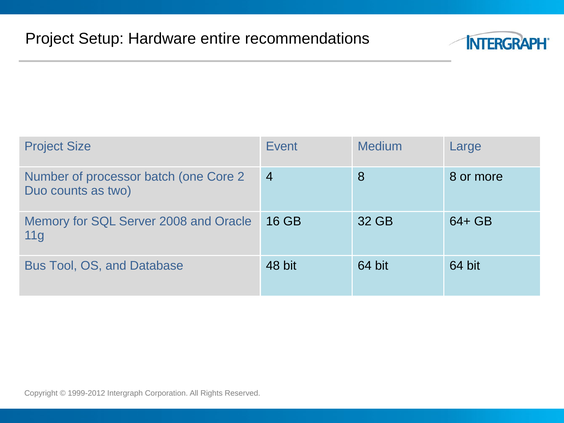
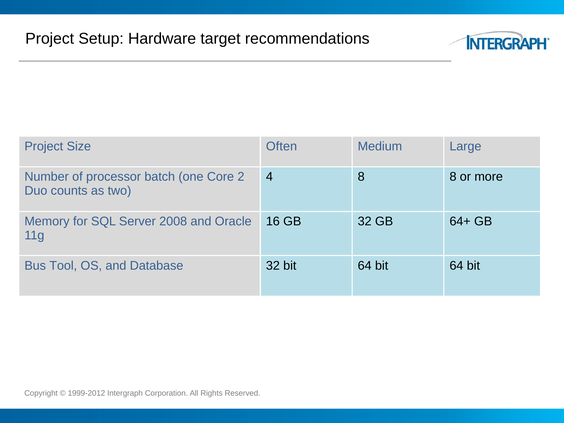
entire: entire -> target (220, 39)
Event: Event -> Often (282, 146)
Database 48: 48 -> 32 (273, 266)
